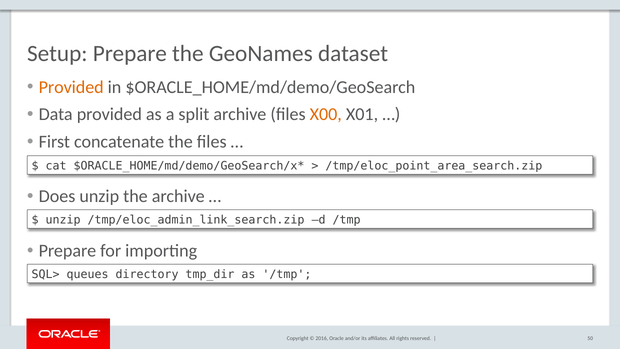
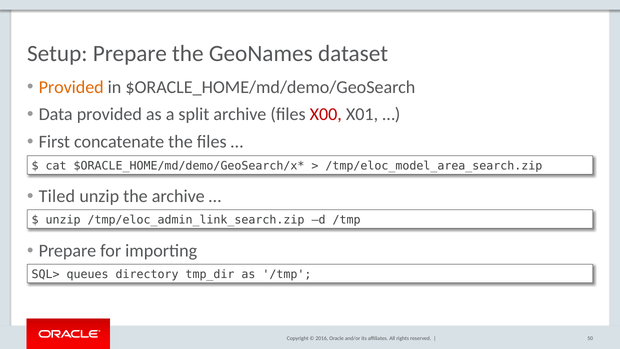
X00 colour: orange -> red (326, 114)
/tmp/eloc_point_area_search.zip: /tmp/eloc_point_area_search.zip -> /tmp/eloc_model_area_search.zip (434, 166)
Does: Does -> Tiled (57, 196)
